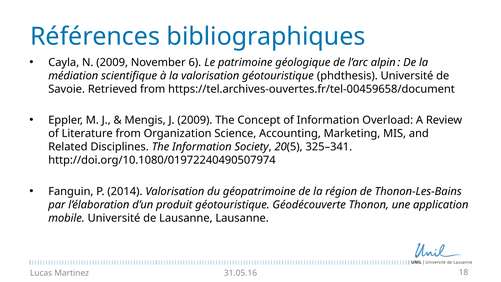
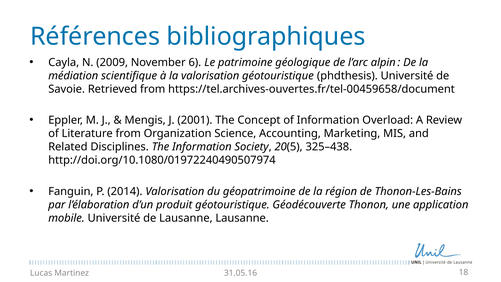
J 2009: 2009 -> 2001 (195, 120)
325–341: 325–341 -> 325–438 (329, 147)
